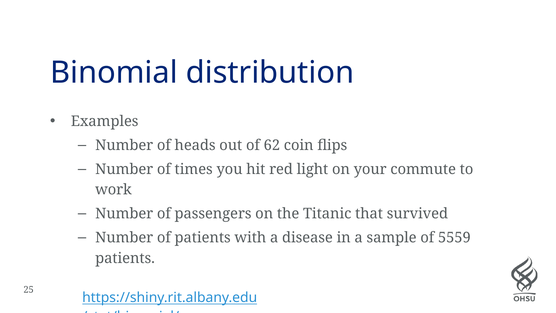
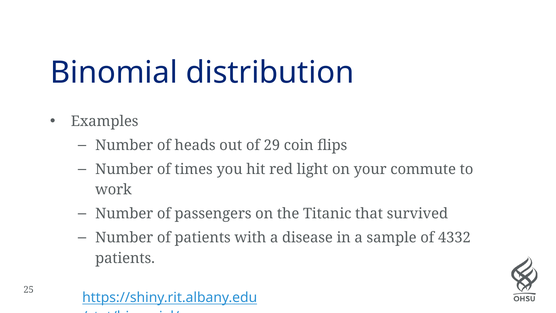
62: 62 -> 29 (272, 145)
5559: 5559 -> 4332 (454, 237)
